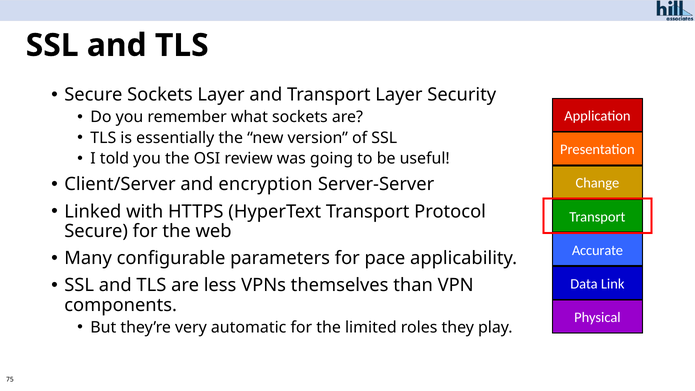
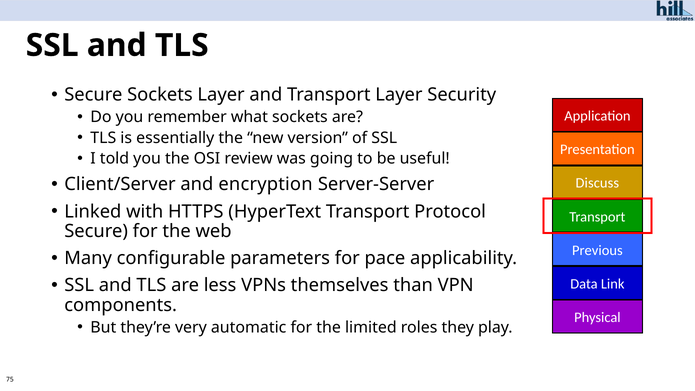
Change: Change -> Discuss (597, 183)
Accurate: Accurate -> Previous (597, 250)
